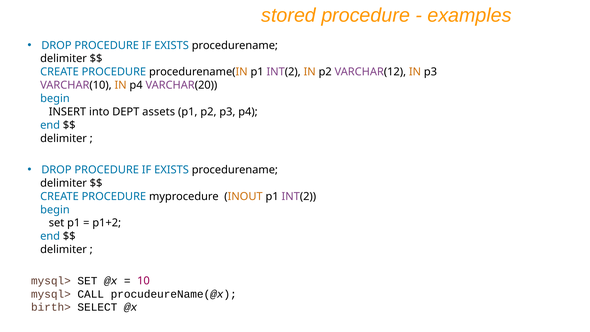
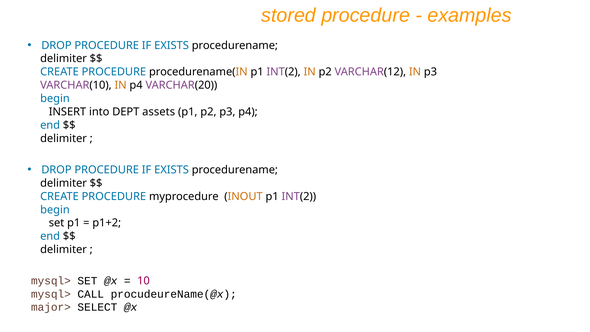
birth>: birth> -> major> (51, 307)
